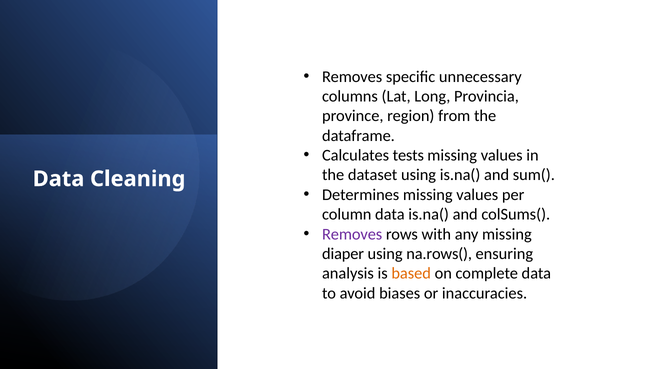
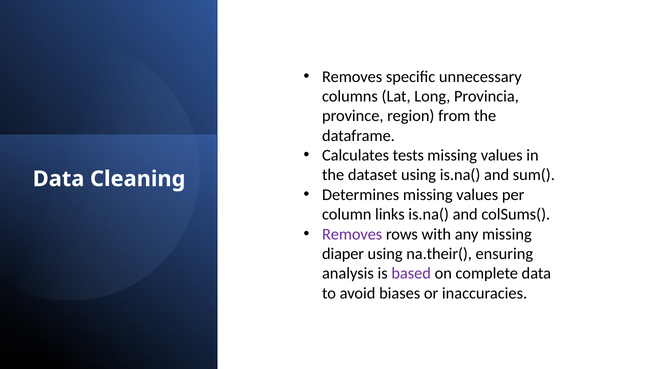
column data: data -> links (390, 214)
na.rows(: na.rows( -> na.their( (439, 253)
based colour: orange -> purple (411, 273)
